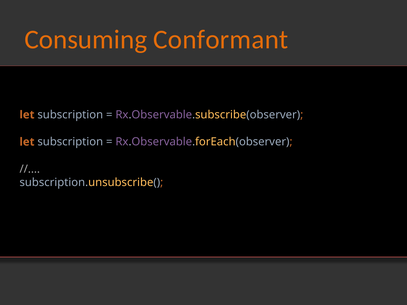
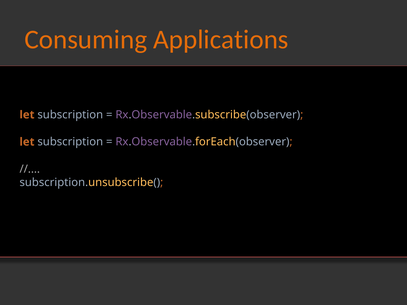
Conformant: Conformant -> Applications (221, 40)
